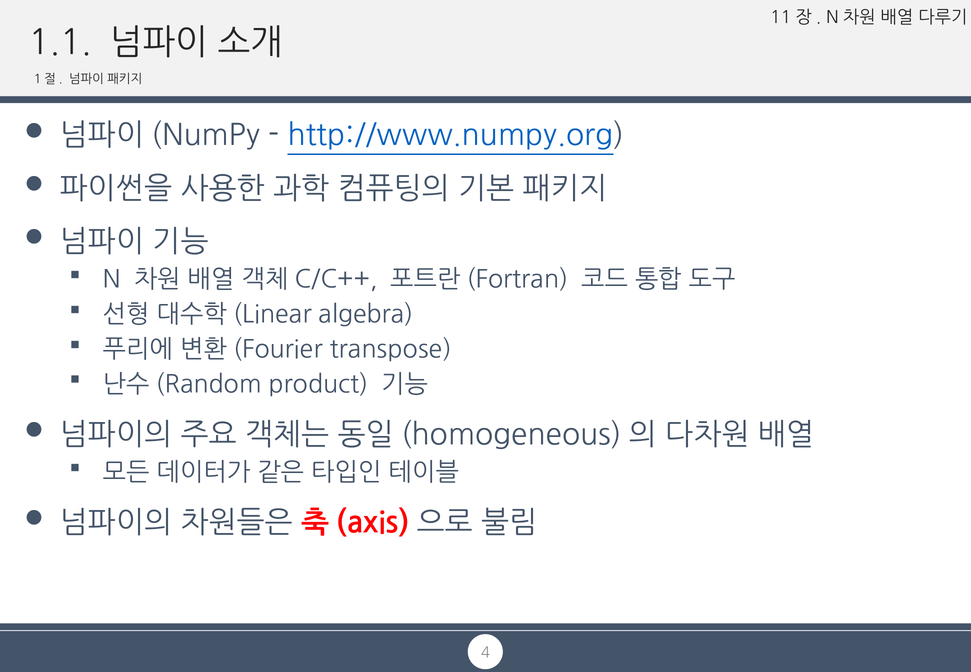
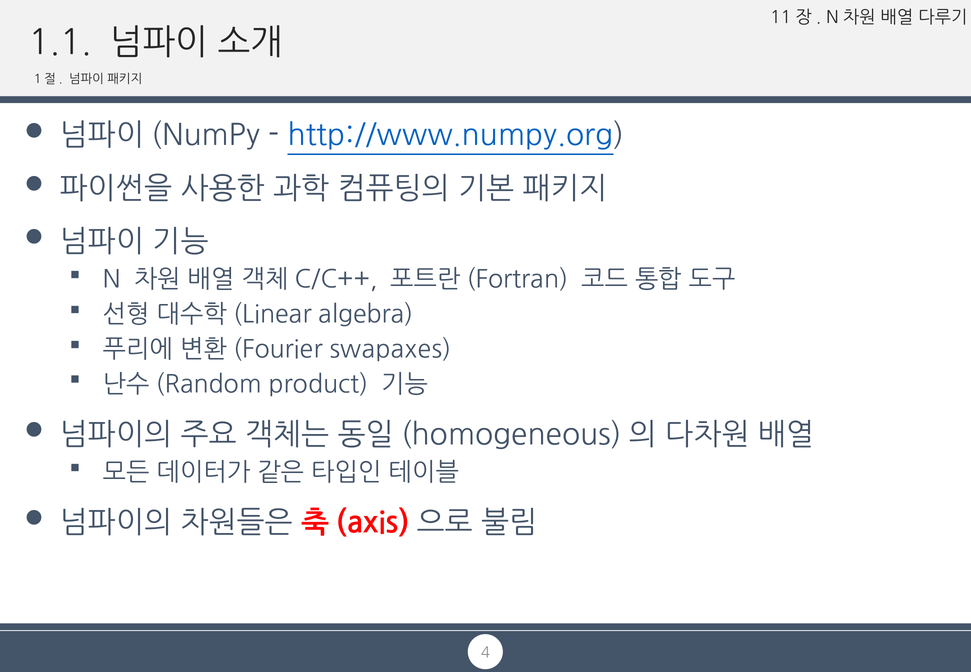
transpose: transpose -> swapaxes (391, 349)
